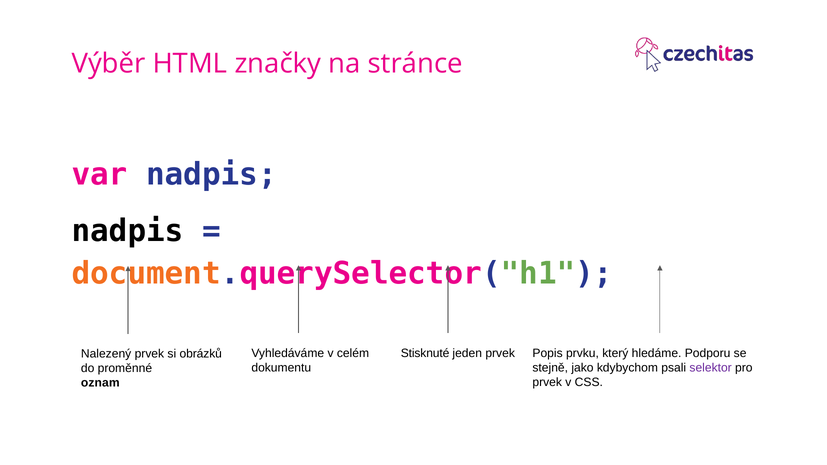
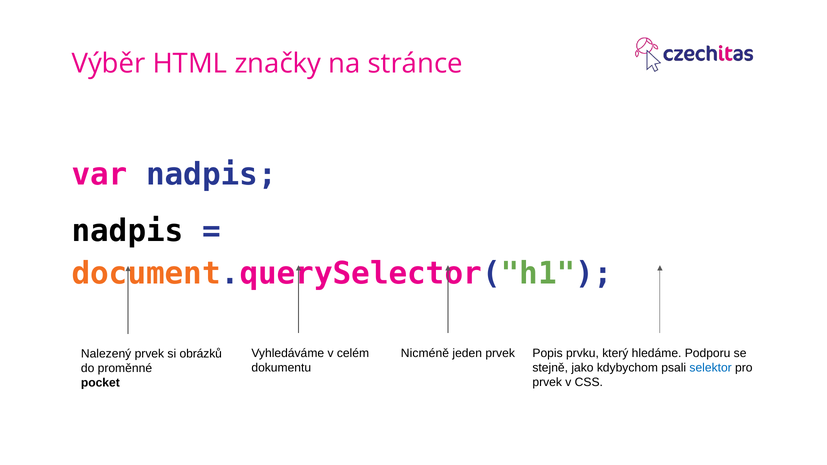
Stisknuté: Stisknuté -> Nicméně (425, 353)
selektor colour: purple -> blue (711, 368)
oznam: oznam -> pocket (100, 383)
